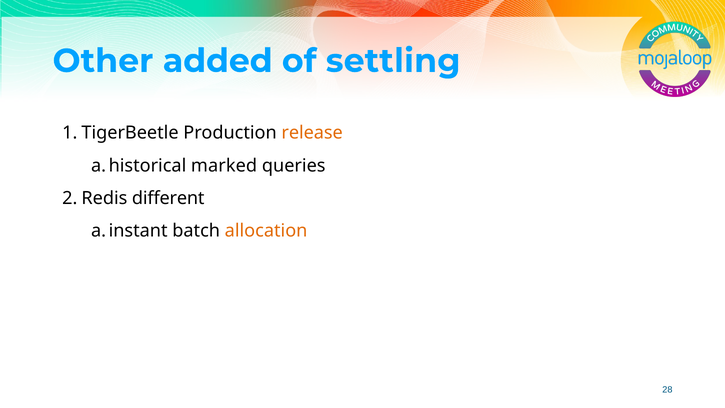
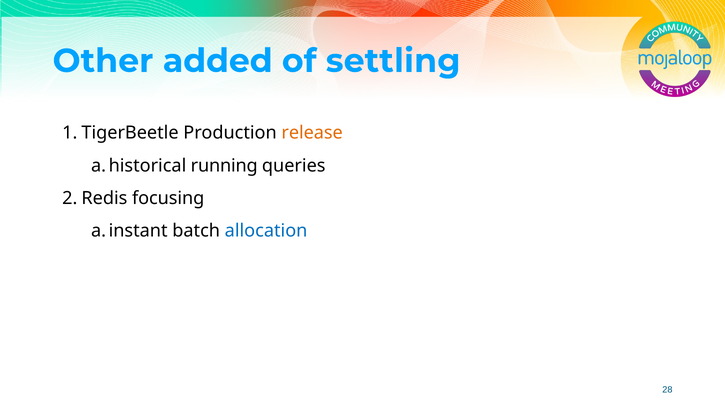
marked: marked -> running (224, 166)
different: different -> focusing (168, 198)
allocation colour: orange -> blue (266, 231)
